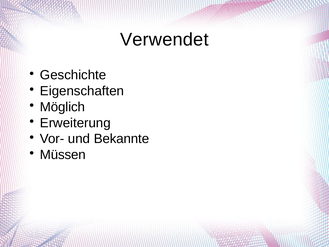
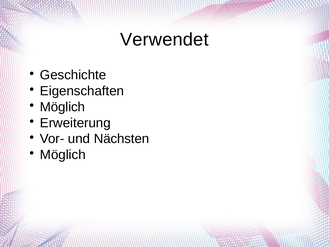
Bekannte: Bekannte -> Nächsten (121, 139)
Müssen: Müssen -> Möglich (63, 155)
